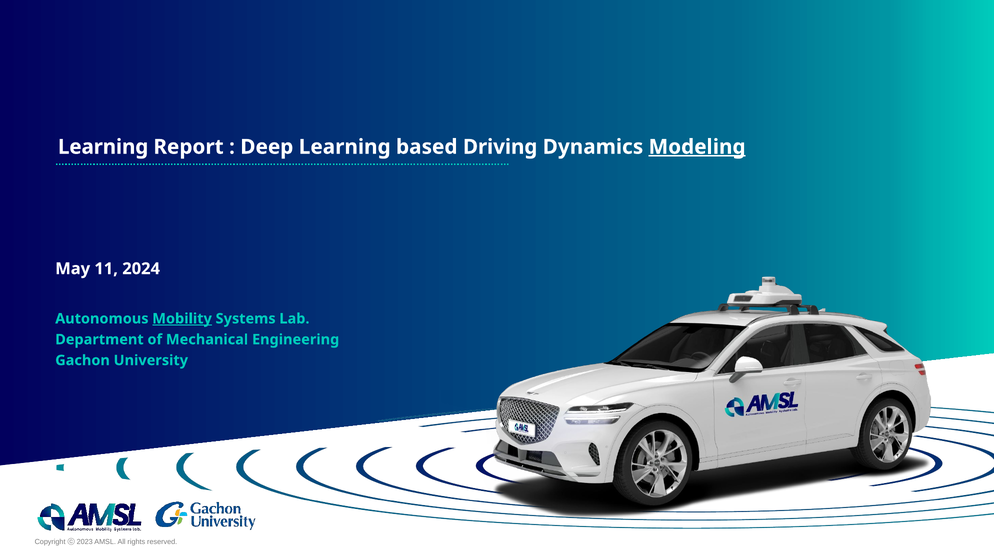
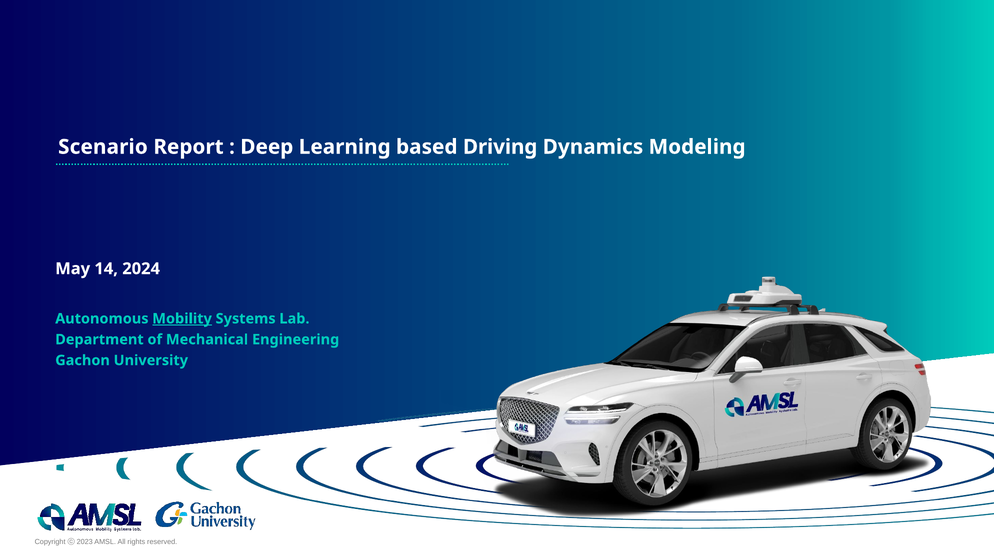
Learning: Learning -> Scenario (103, 147)
Modeling underline: present -> none (697, 147)
11: 11 -> 14 (106, 269)
